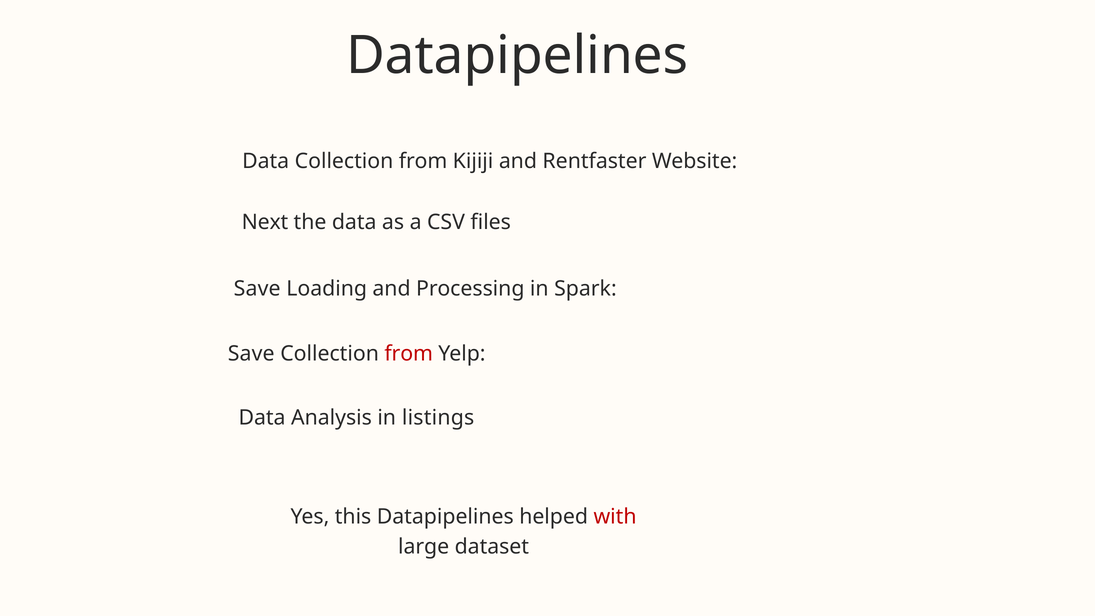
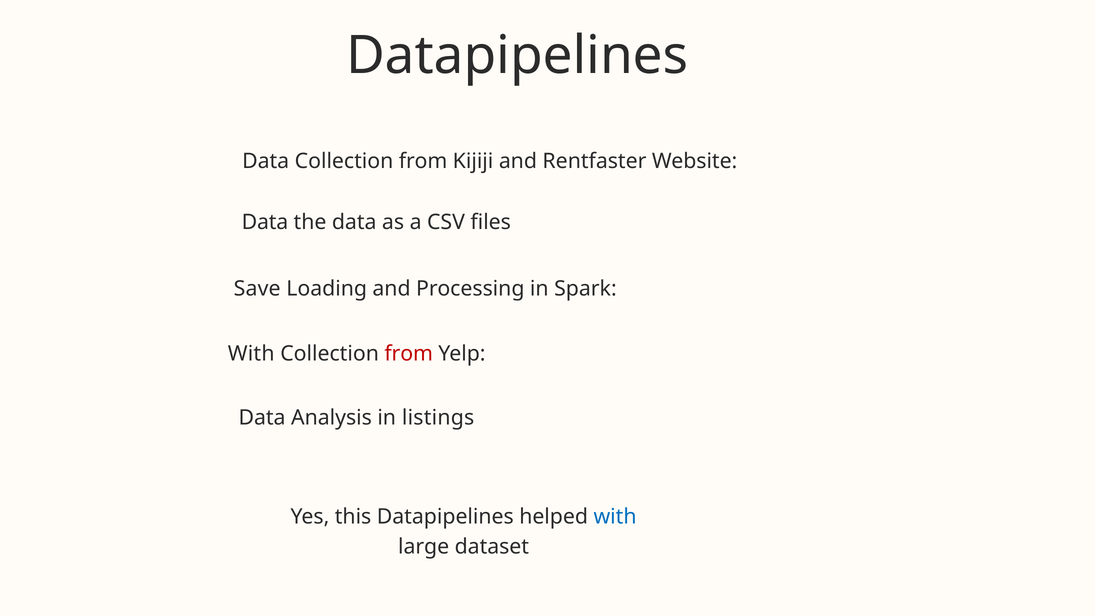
Next: Next -> Data (265, 222)
Save: Save -> With (251, 354)
with colour: red -> blue (615, 517)
